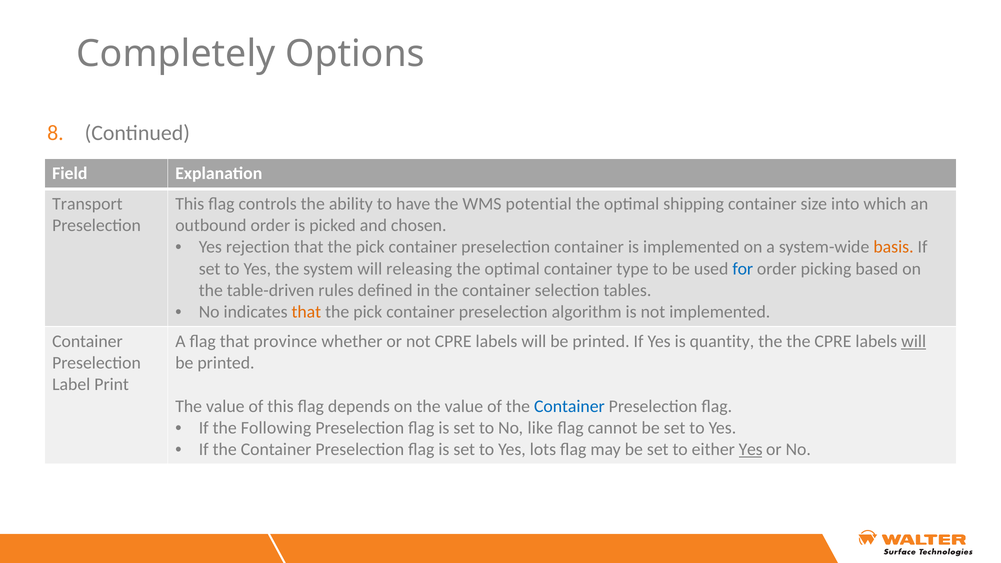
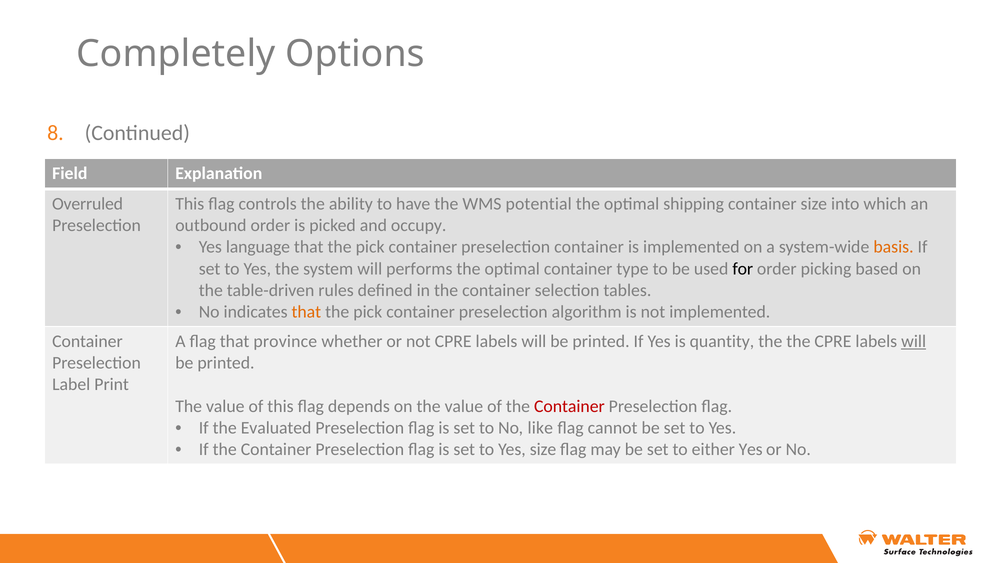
Transport: Transport -> Overruled (88, 204)
chosen: chosen -> occupy (419, 225)
rejection: rejection -> language (258, 247)
releasing: releasing -> performs (419, 269)
for colour: blue -> black (743, 269)
Container colour: blue -> red (569, 406)
Following: Following -> Evaluated (276, 428)
Yes lots: lots -> size (543, 450)
Yes underline: present -> none (751, 450)
